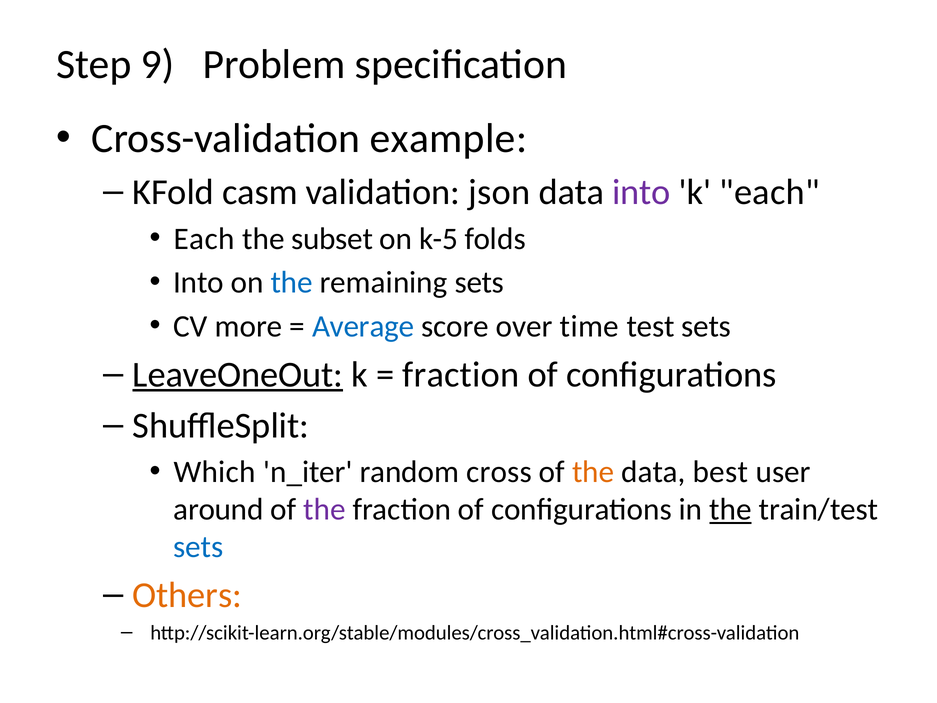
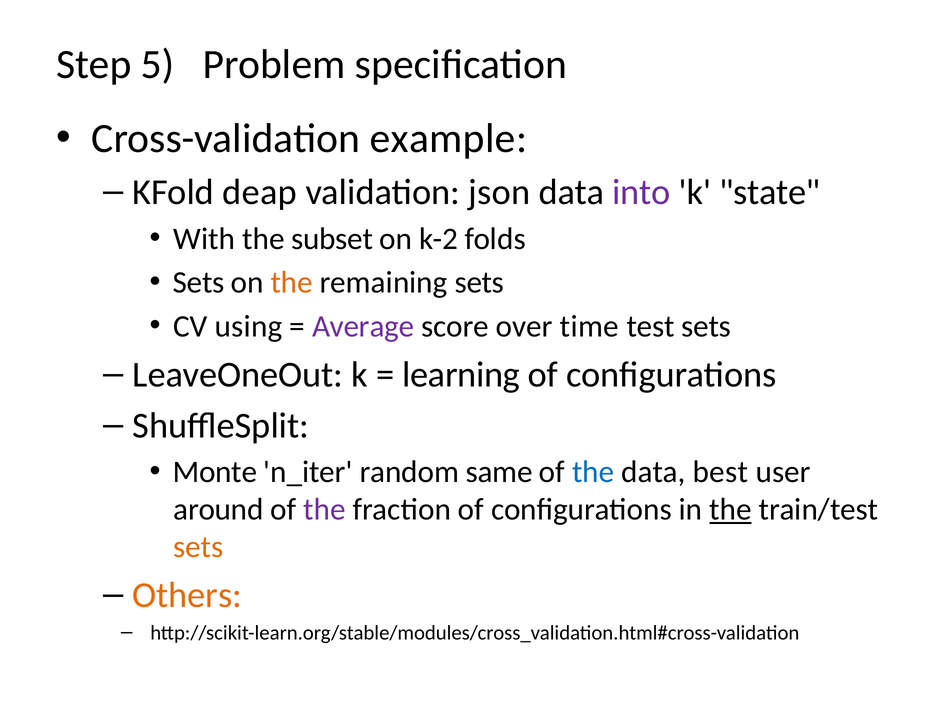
9: 9 -> 5 (158, 65)
casm: casm -> deap (260, 192)
k each: each -> state (770, 192)
Each: Each -> With (204, 239)
k-5: k-5 -> k-2 (439, 239)
Into: Into -> Sets (199, 282)
the colour: blue -> orange (292, 282)
more: more -> using (248, 326)
Average colour: blue -> purple (363, 326)
LeaveOneOut underline: present -> none (238, 374)
fraction: fraction -> learning (461, 374)
Which: Which -> Monte (215, 472)
cross: cross -> same (499, 472)
the colour: orange -> blue (593, 472)
sets colour: blue -> orange (198, 547)
